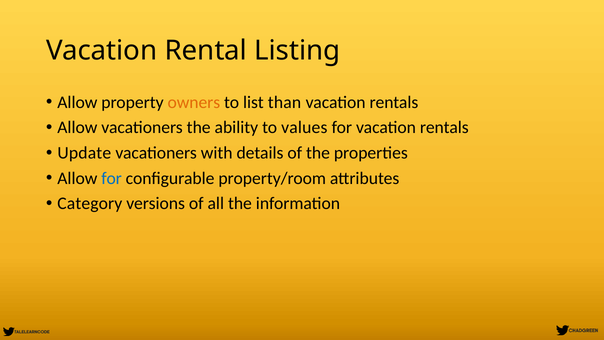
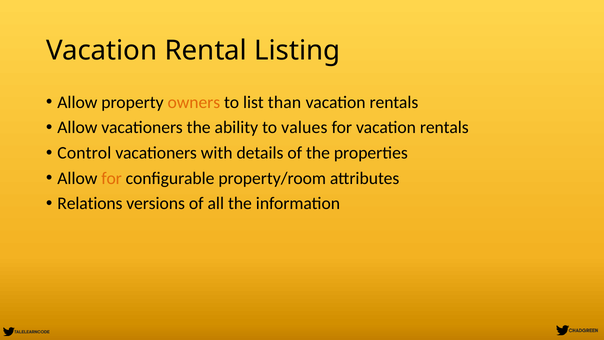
Update: Update -> Control (84, 153)
for colour: blue -> orange (112, 178)
Category: Category -> Relations (90, 203)
